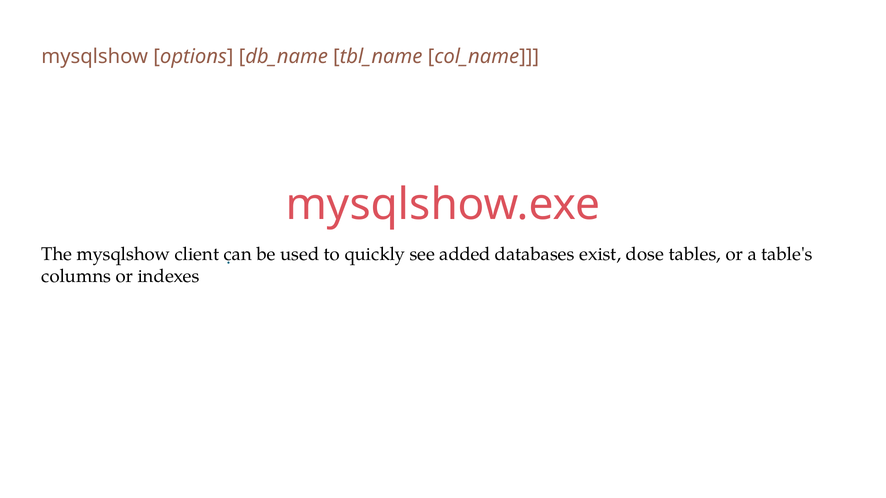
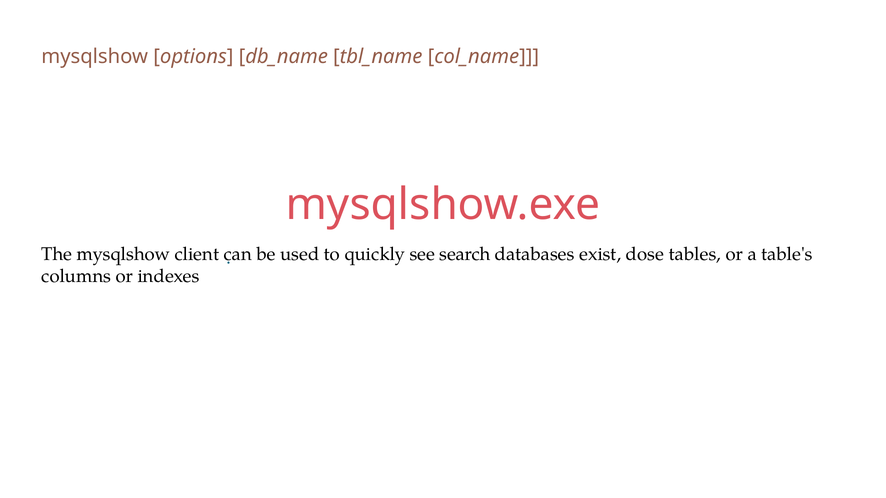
added: added -> search (465, 254)
